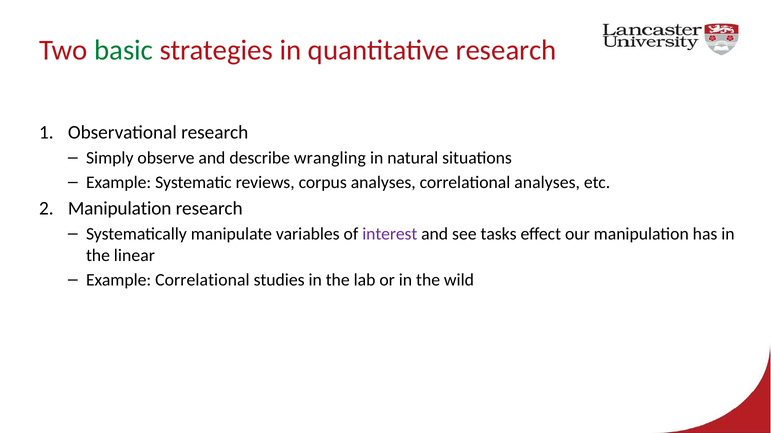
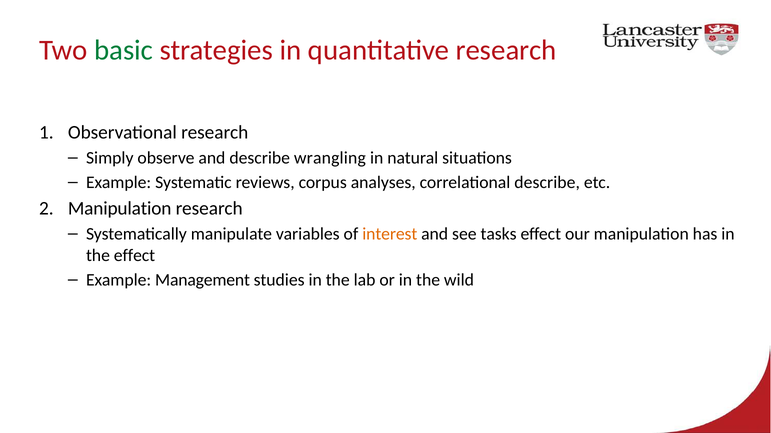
correlational analyses: analyses -> describe (547, 183)
interest colour: purple -> orange (390, 234)
the linear: linear -> effect (134, 256)
Example Correlational: Correlational -> Management (203, 280)
